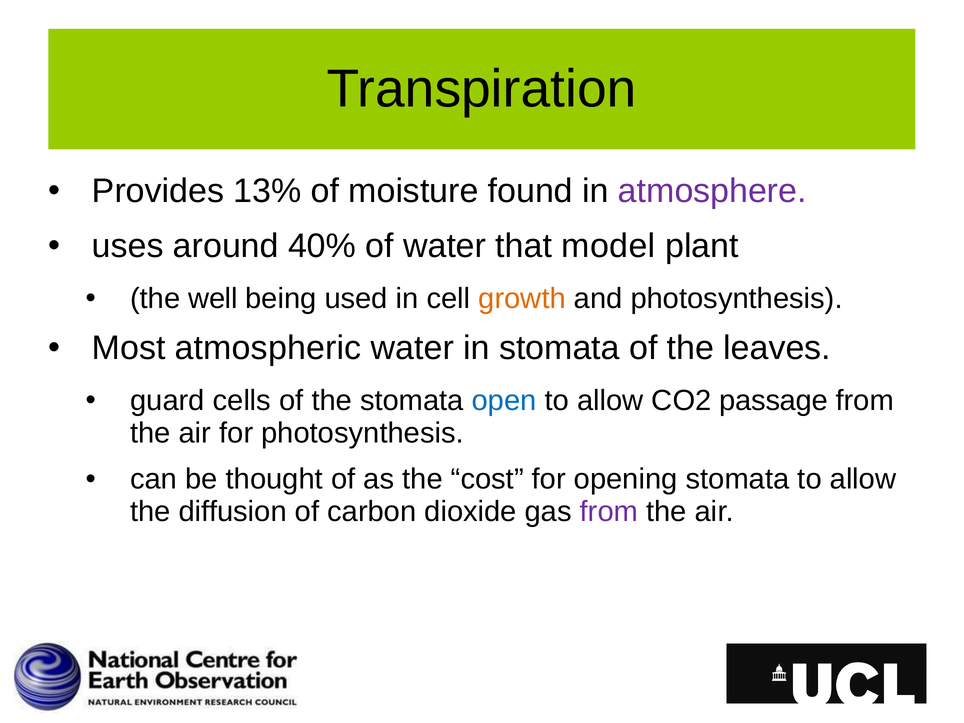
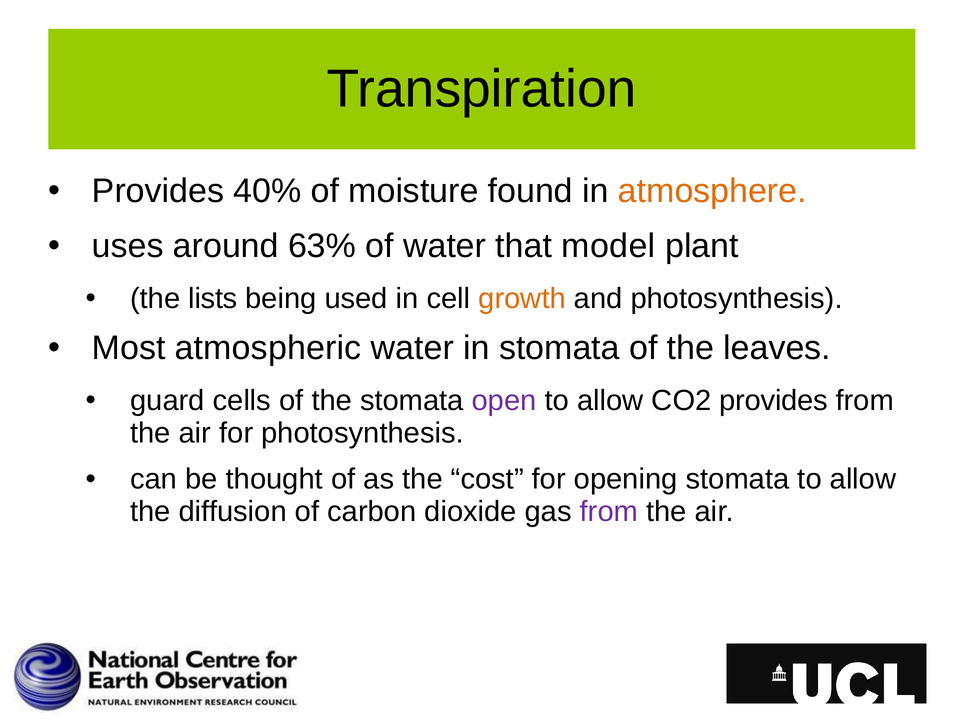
13%: 13% -> 40% (267, 191)
atmosphere colour: purple -> orange (712, 191)
40%: 40% -> 63% (322, 246)
well: well -> lists (213, 299)
open colour: blue -> purple (504, 400)
CO2 passage: passage -> provides (774, 400)
